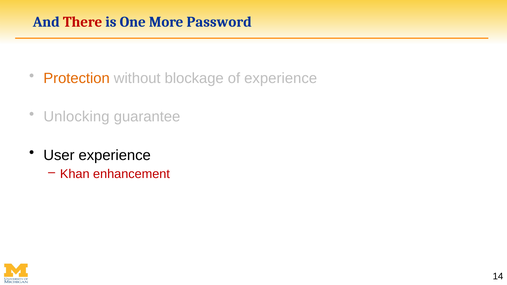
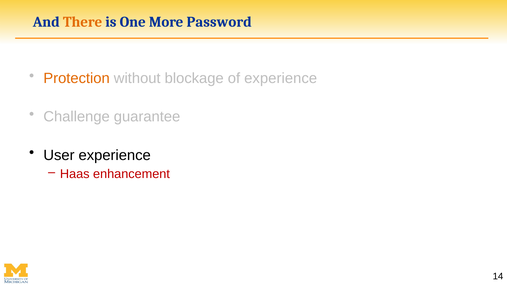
There colour: red -> orange (83, 22)
Unlocking: Unlocking -> Challenge (77, 117)
Khan: Khan -> Haas (75, 174)
